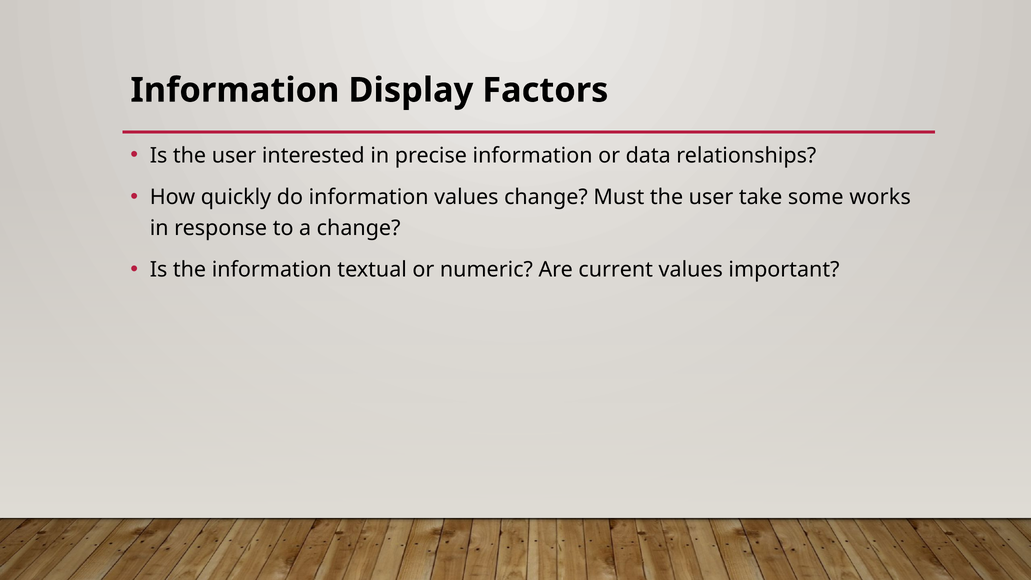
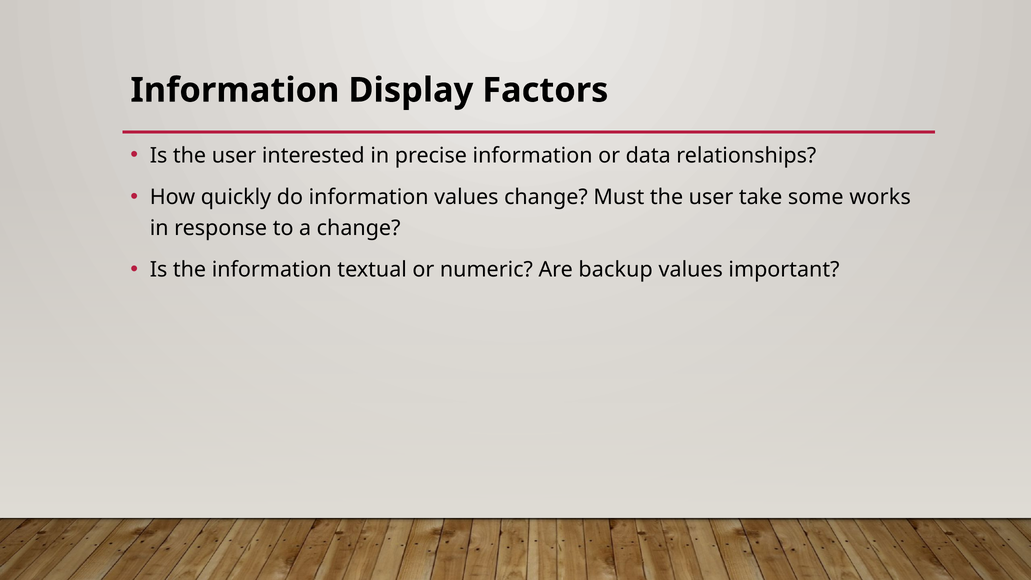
current: current -> backup (616, 270)
